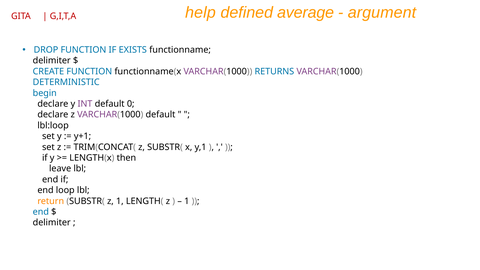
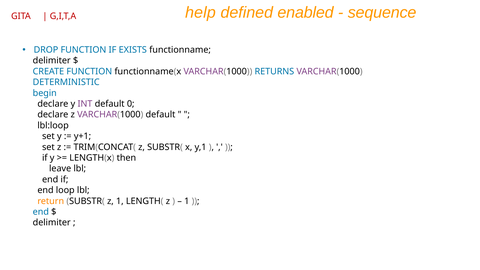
average: average -> enabled (306, 12)
argument: argument -> sequence (382, 12)
